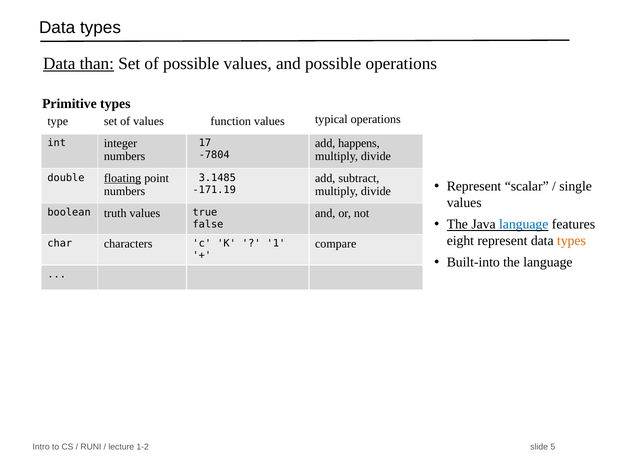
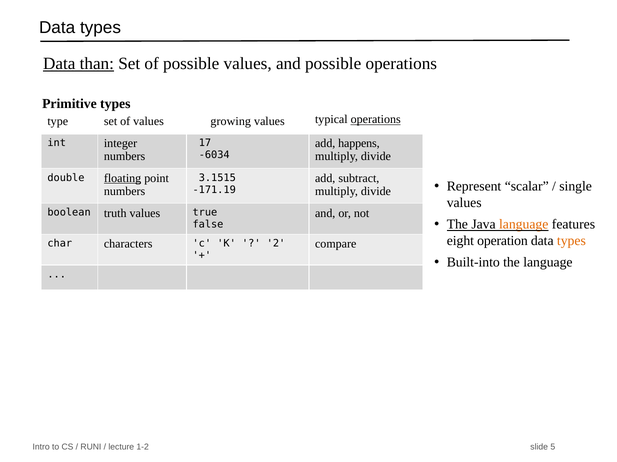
function: function -> growing (231, 122)
operations underline: none -> present (376, 120)
-7804: -7804 -> -6034 (214, 155)
3.1485: 3.1485 -> 3.1515 (217, 178)
language colour: blue -> orange (524, 225)
eight represent: represent -> operation (503, 241)
1: 1 -> 2 (276, 244)
